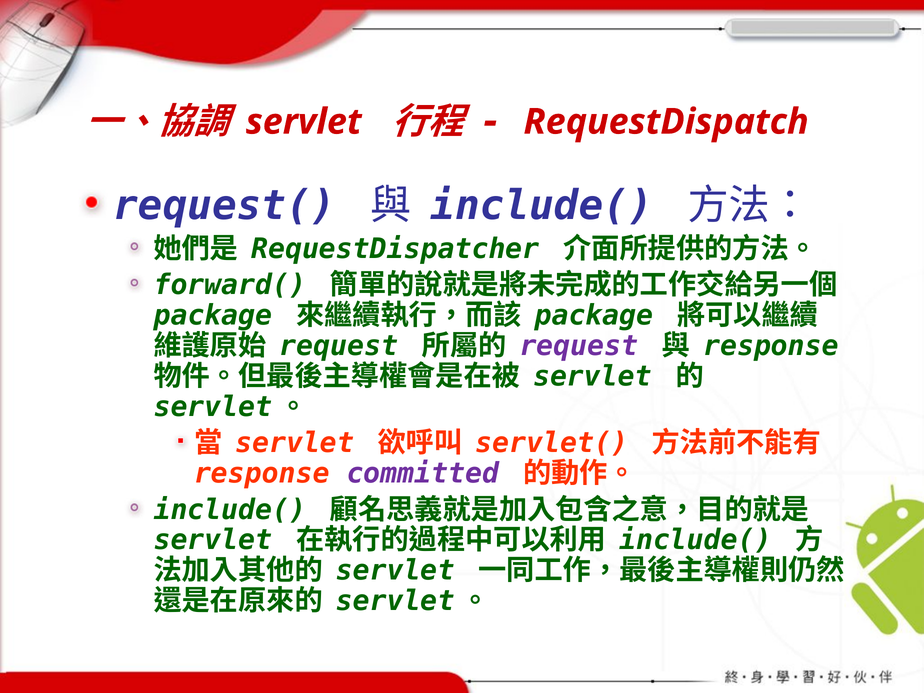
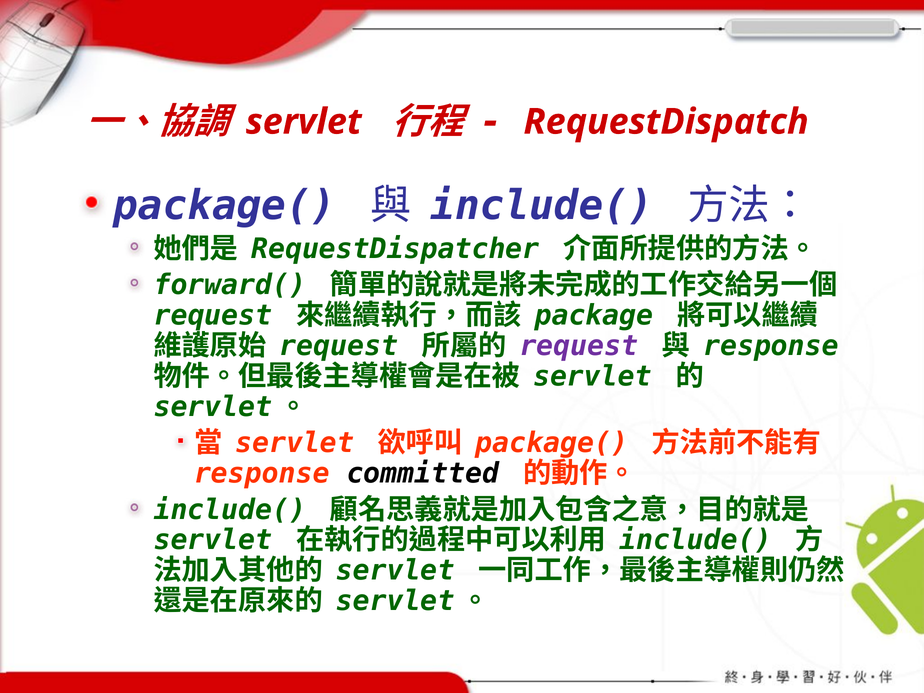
request(: request( -> package( (224, 206)
package: package -> request (213, 316)
servlet(: servlet( -> package( (552, 443)
committed colour: purple -> black (423, 474)
